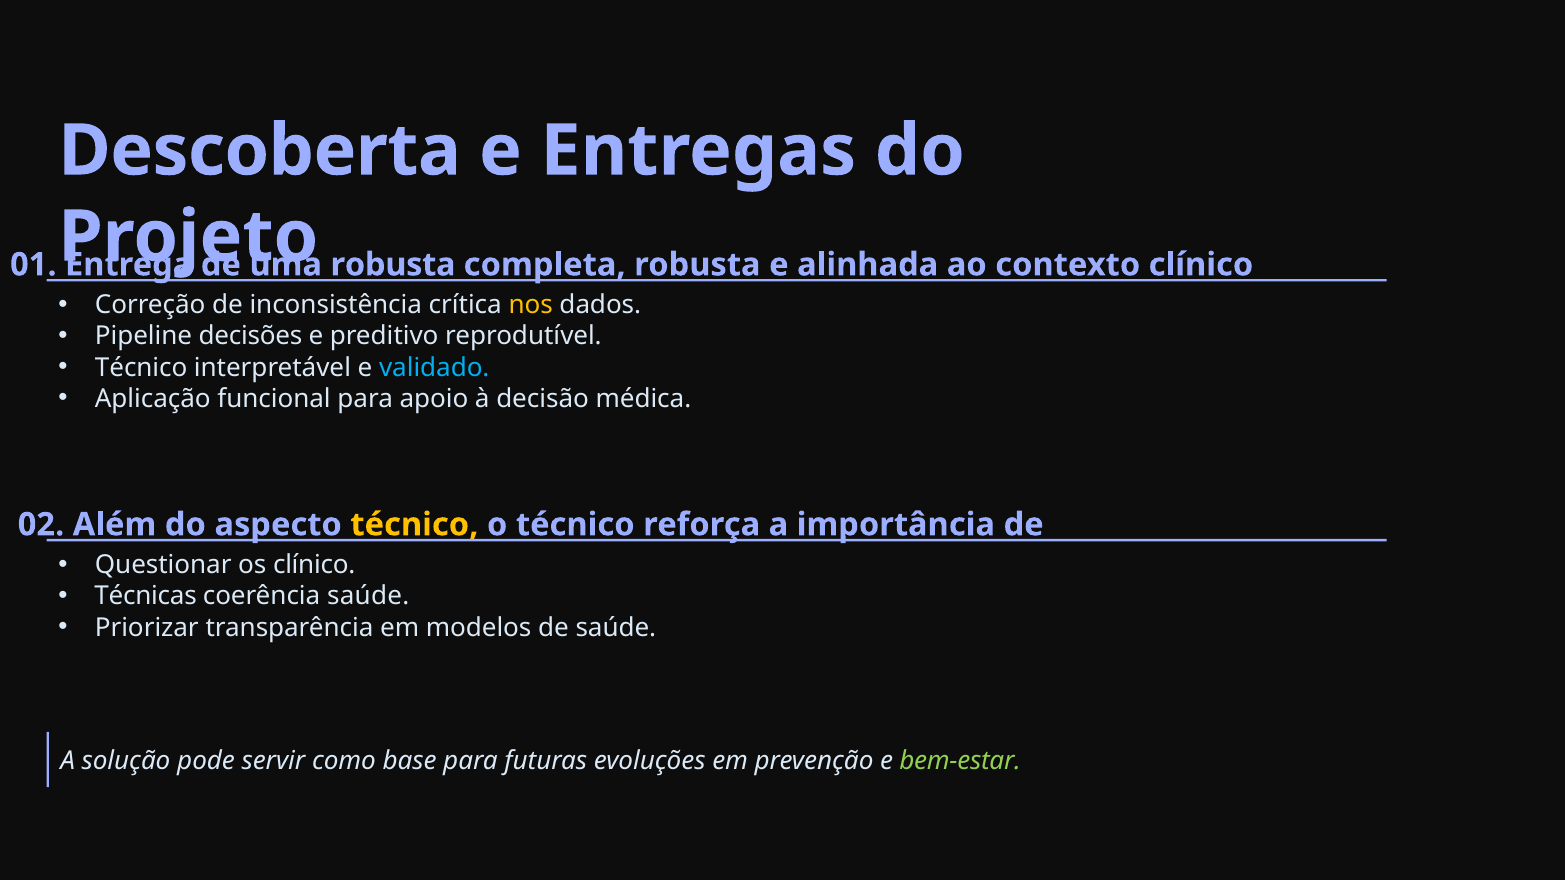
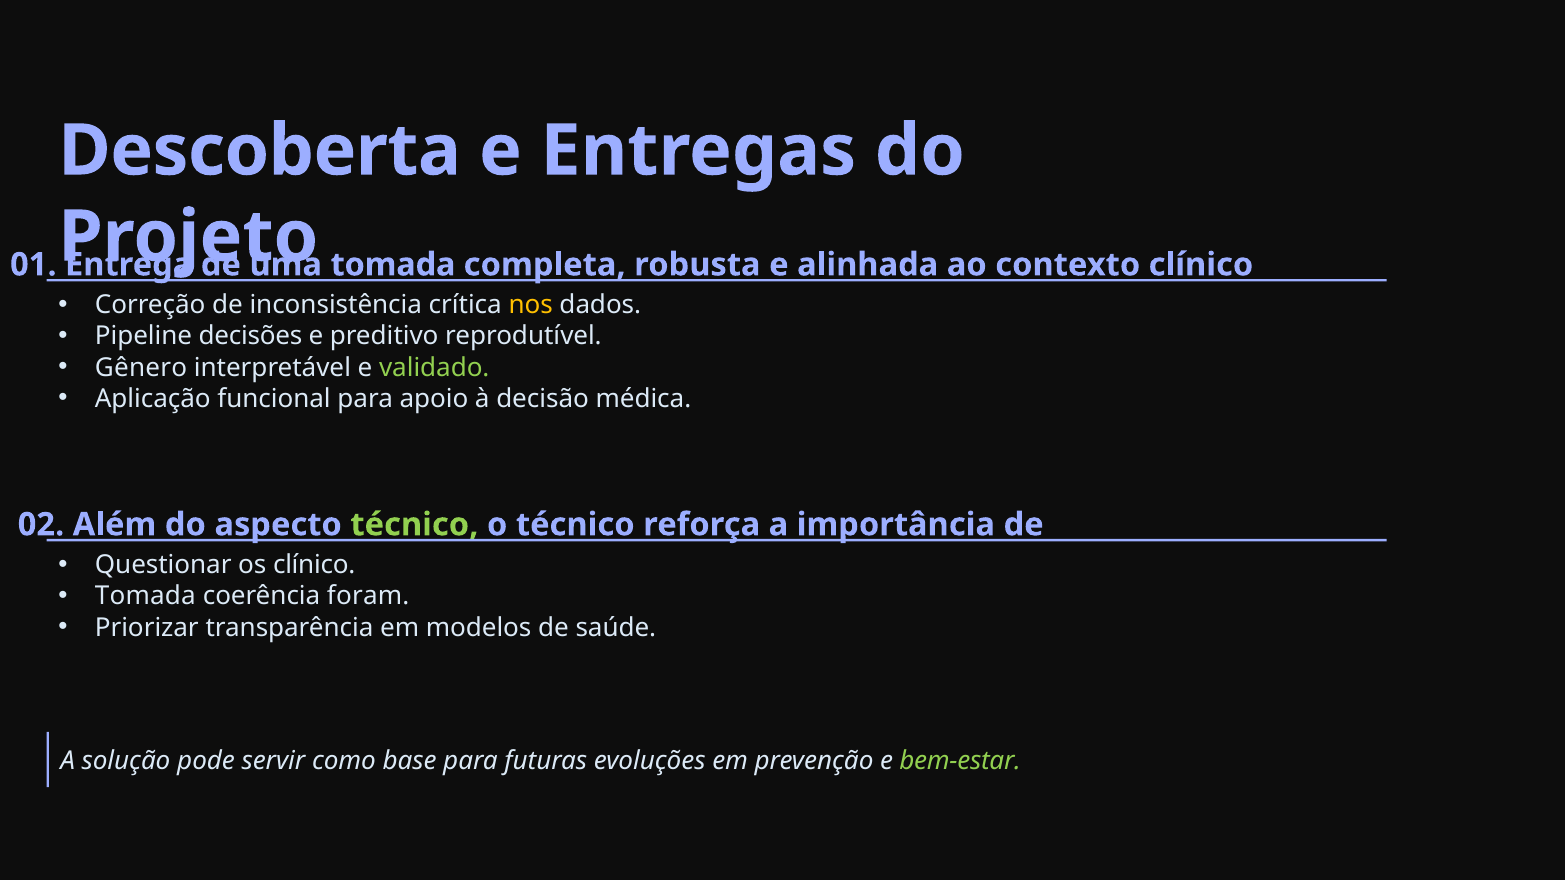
robusta: robusta -> tomada (393, 265)
Técnico: Técnico -> Gênero (141, 368)
validado colour: light blue -> light green (434, 368)
técnico colour: yellow -> light green (414, 525)
Técnicas: Técnicas -> Tomada (145, 596)
coerência saúde: saúde -> foram (368, 596)
